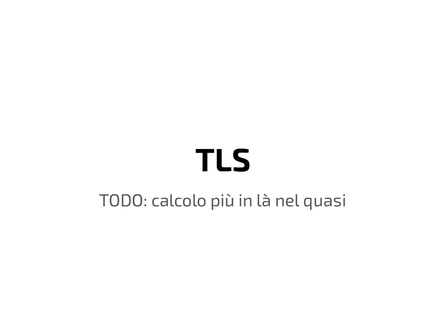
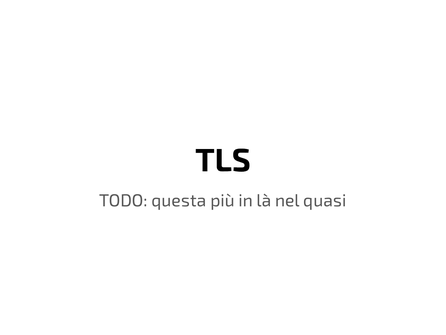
calcolo: calcolo -> questa (179, 200)
